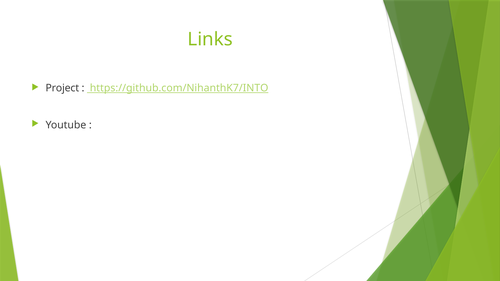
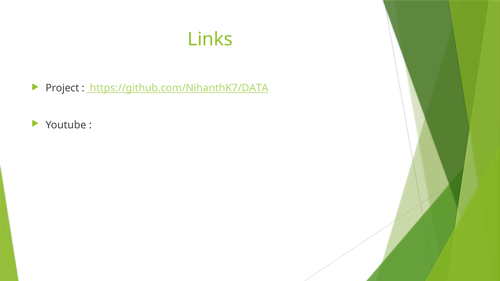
https://github.com/NihanthK7/INTO: https://github.com/NihanthK7/INTO -> https://github.com/NihanthK7/DATA (179, 88)
